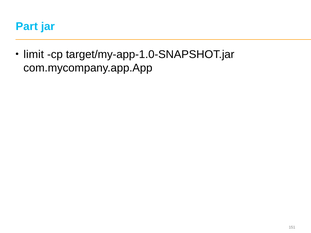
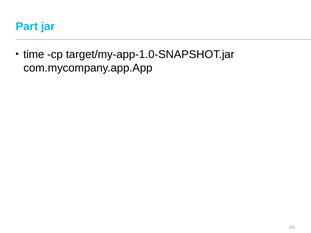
limit: limit -> time (34, 54)
